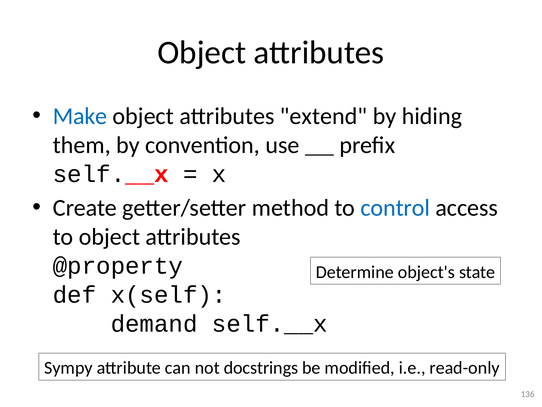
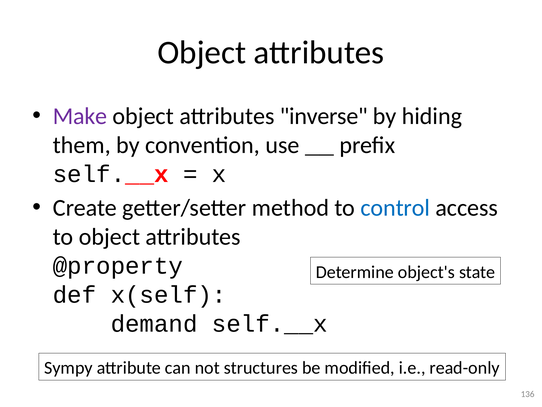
Make colour: blue -> purple (80, 116)
extend: extend -> inverse (324, 116)
docstrings: docstrings -> structures (261, 367)
